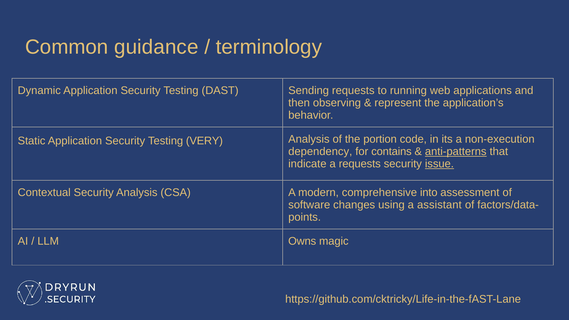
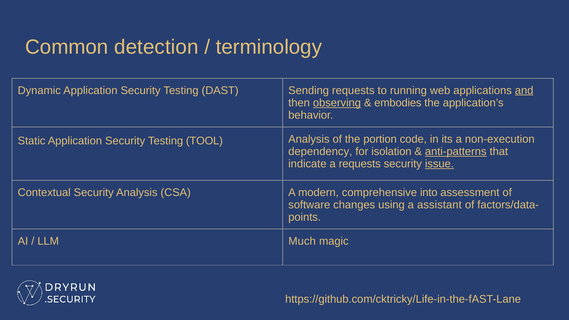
guidance: guidance -> detection (156, 47)
and underline: none -> present (524, 90)
observing underline: none -> present (337, 103)
represent: represent -> embodies (398, 103)
VERY: VERY -> TOOL (204, 141)
contains: contains -> isolation (391, 152)
Owns: Owns -> Much (302, 241)
